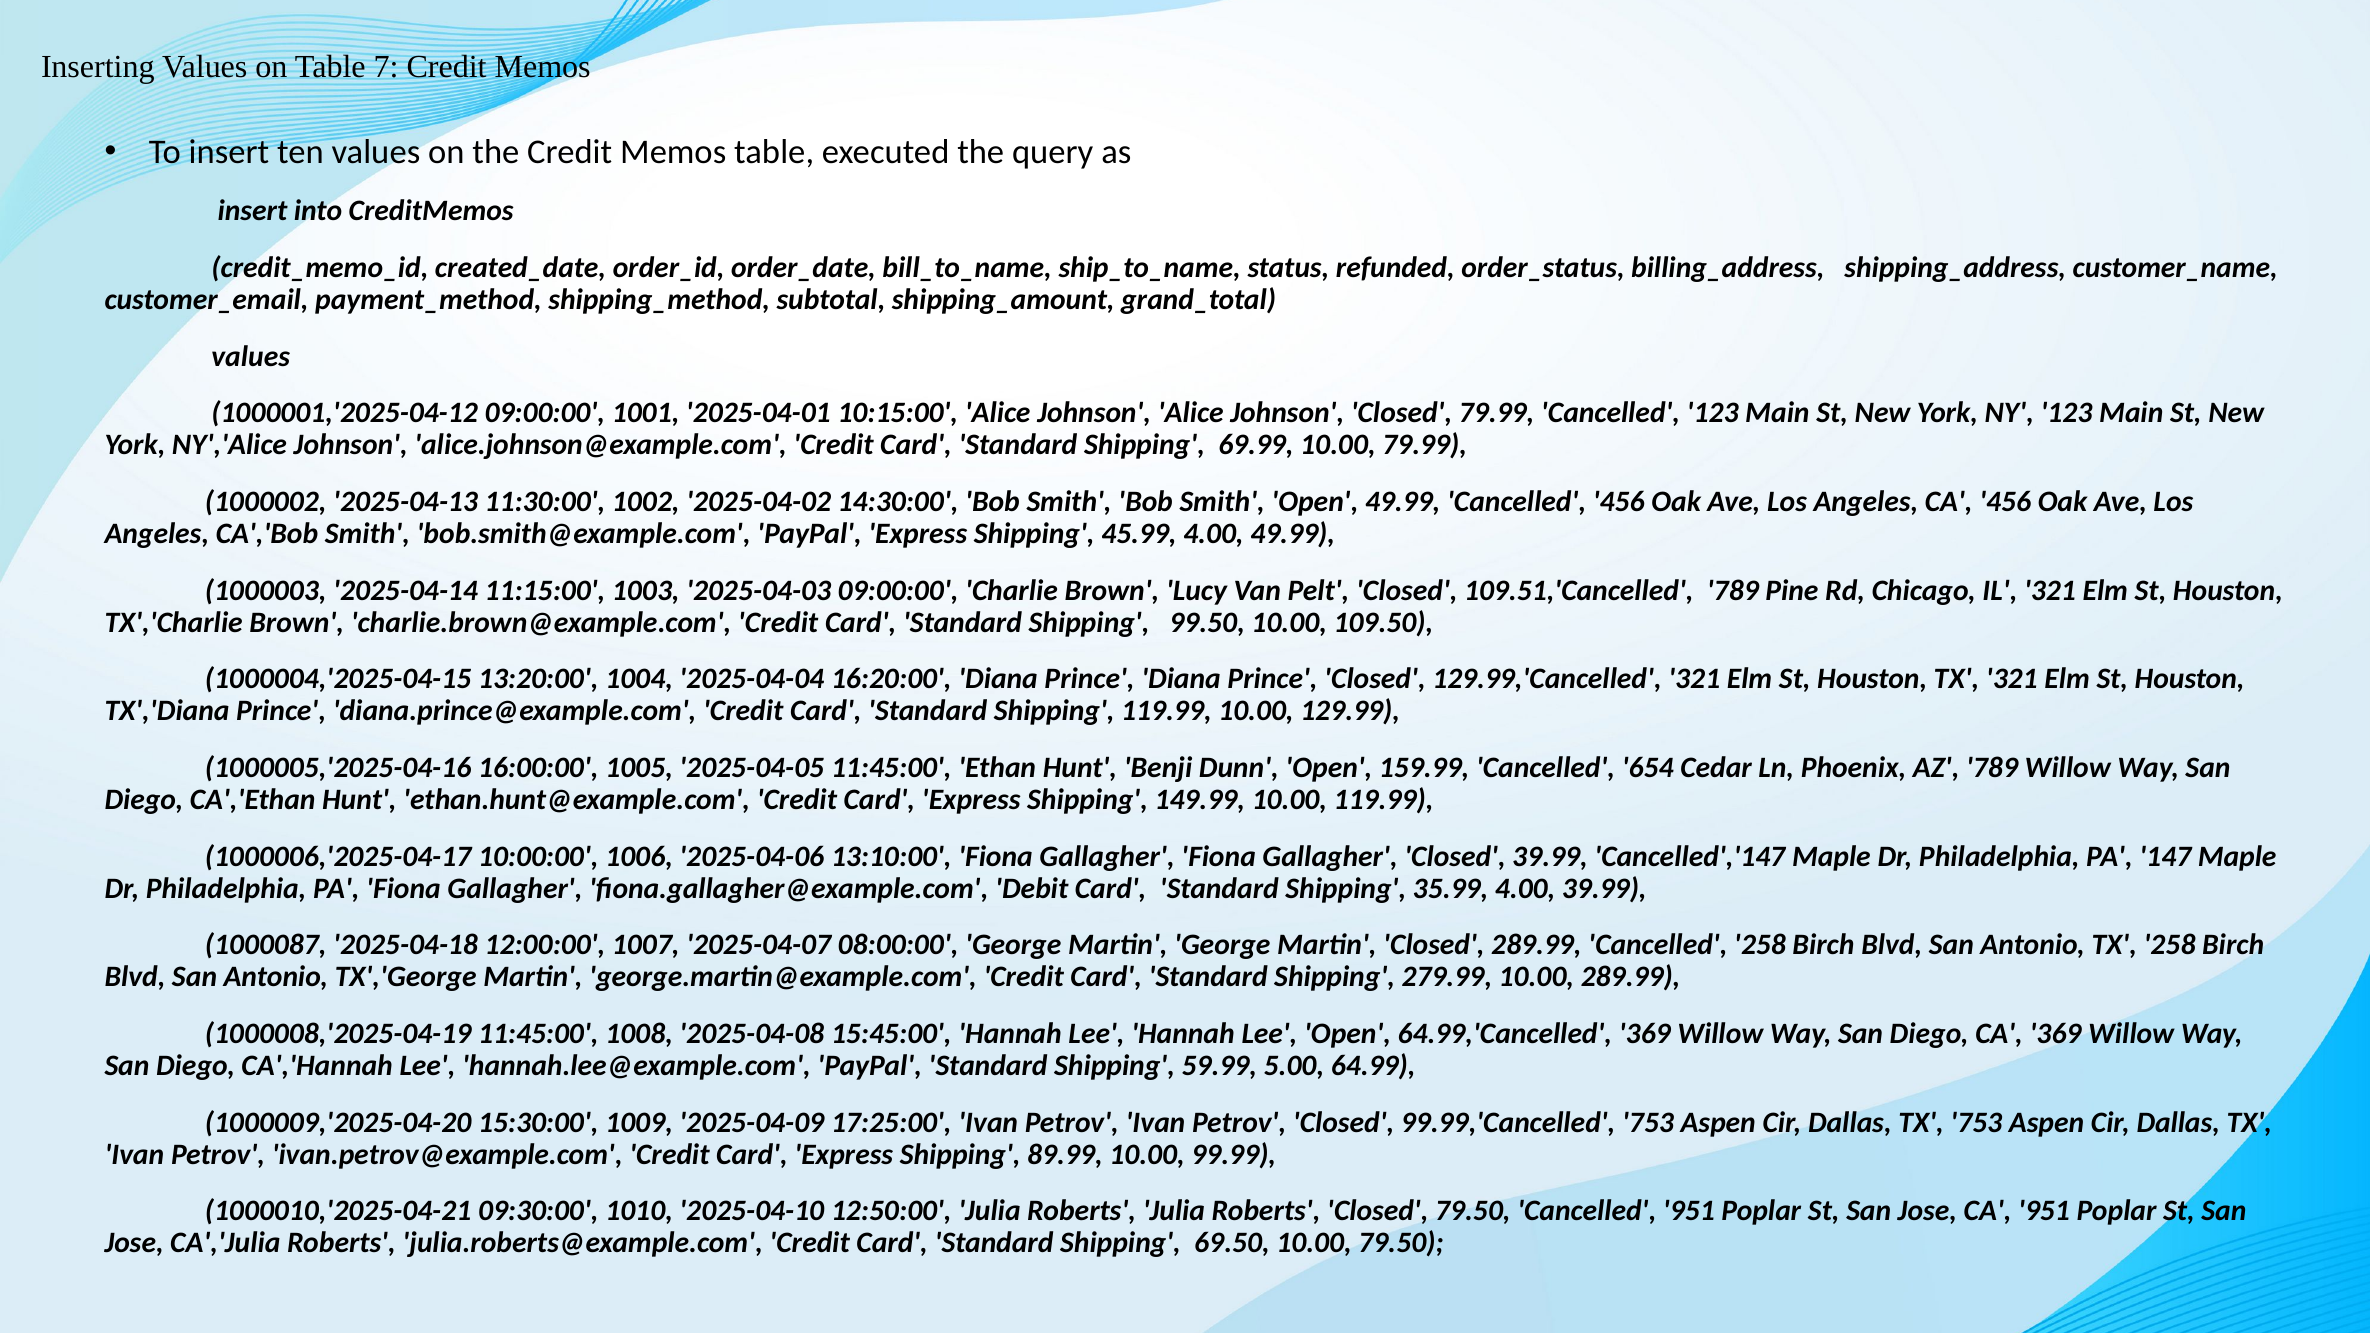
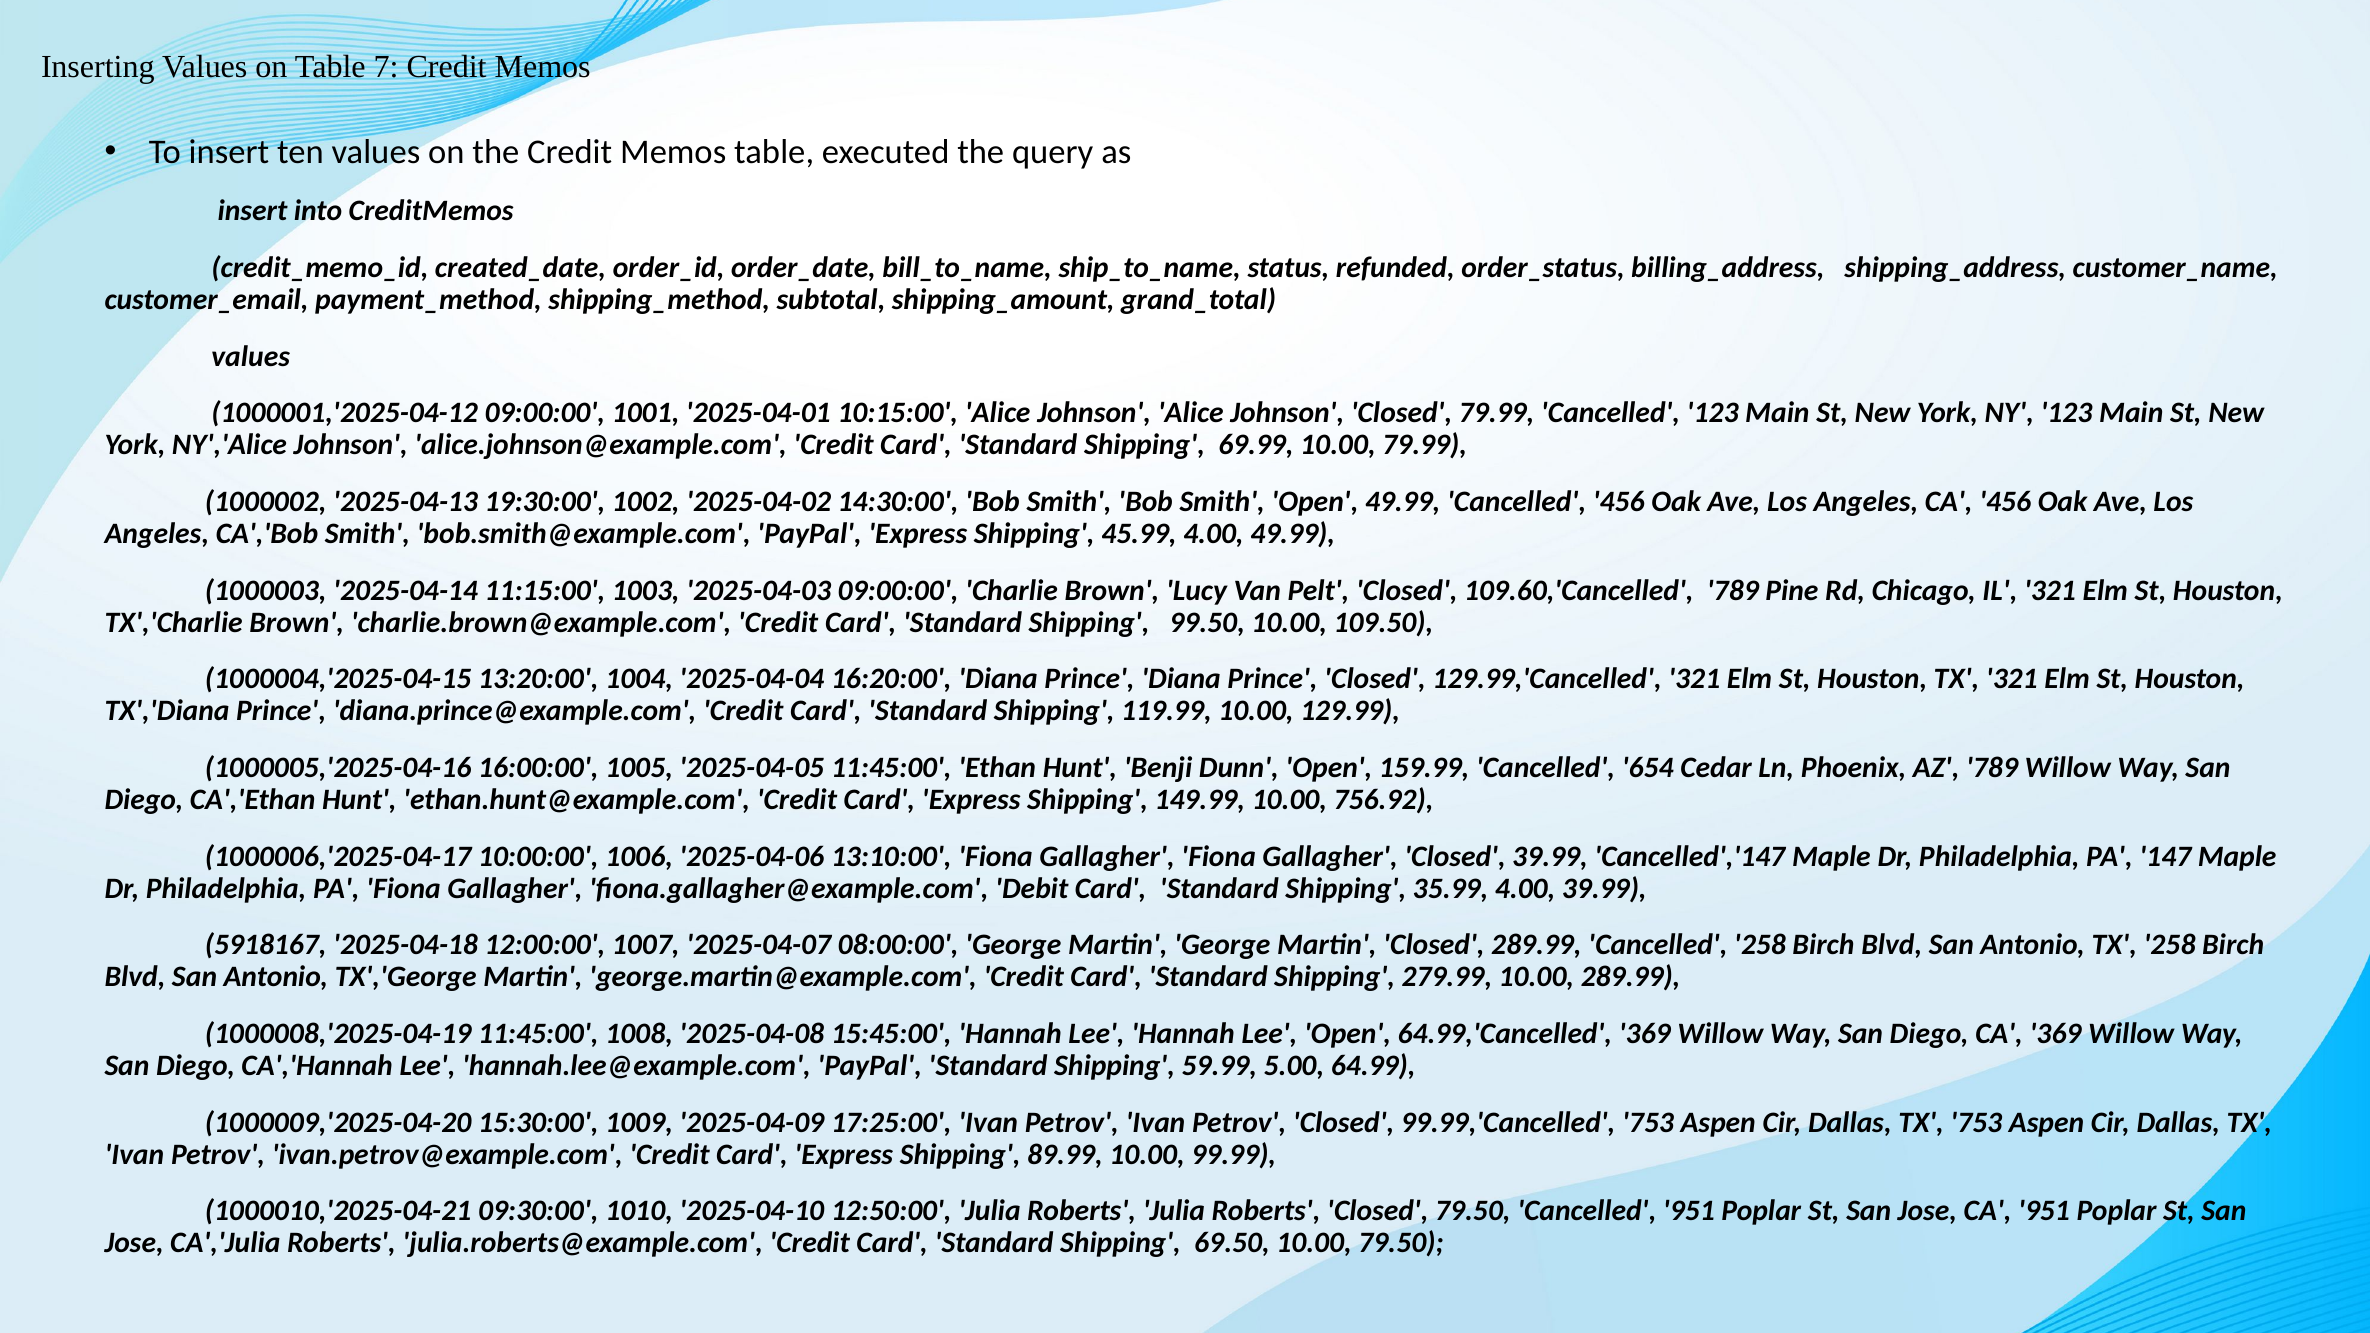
11:30:00: 11:30:00 -> 19:30:00 (545, 502)
109.51,'Cancelled: 109.51,'Cancelled -> 109.60,'Cancelled (1579, 591)
10.00 119.99: 119.99 -> 756.92 (1384, 800)
1000087: 1000087 -> 5918167 (266, 945)
